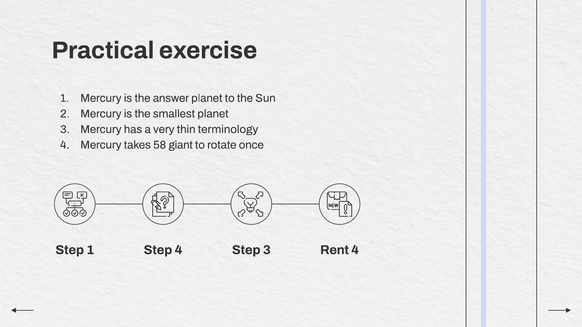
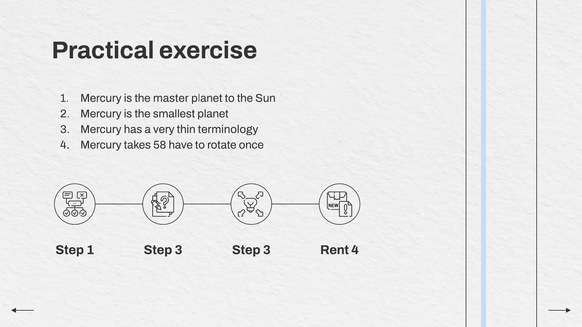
answer: answer -> master (171, 98)
giant: giant -> have (181, 145)
4: 4 -> 3 (179, 250)
